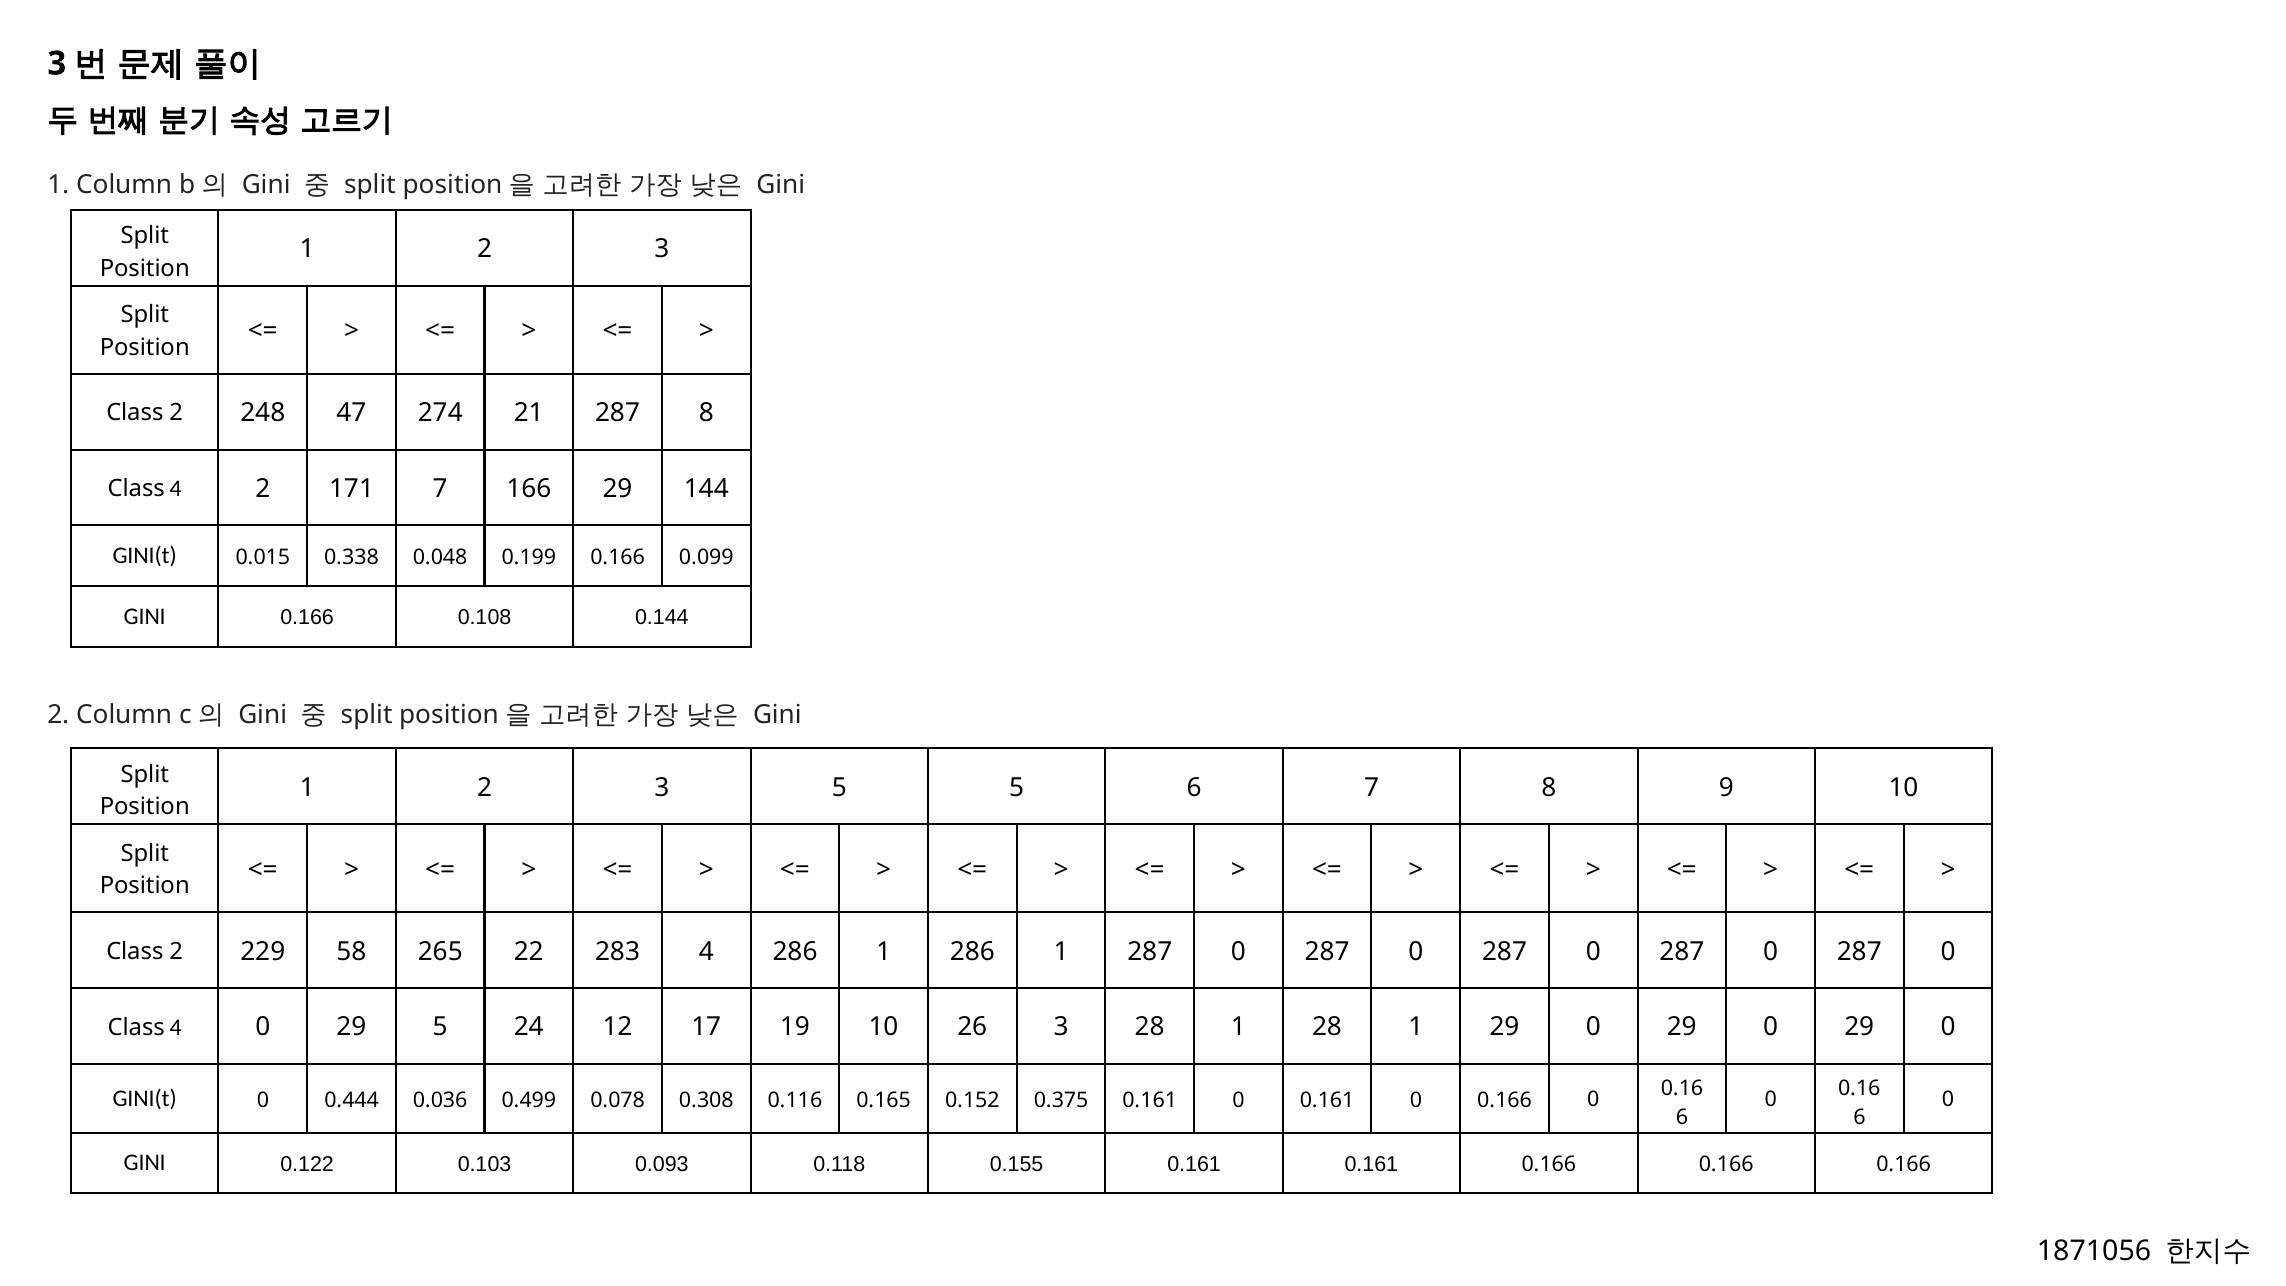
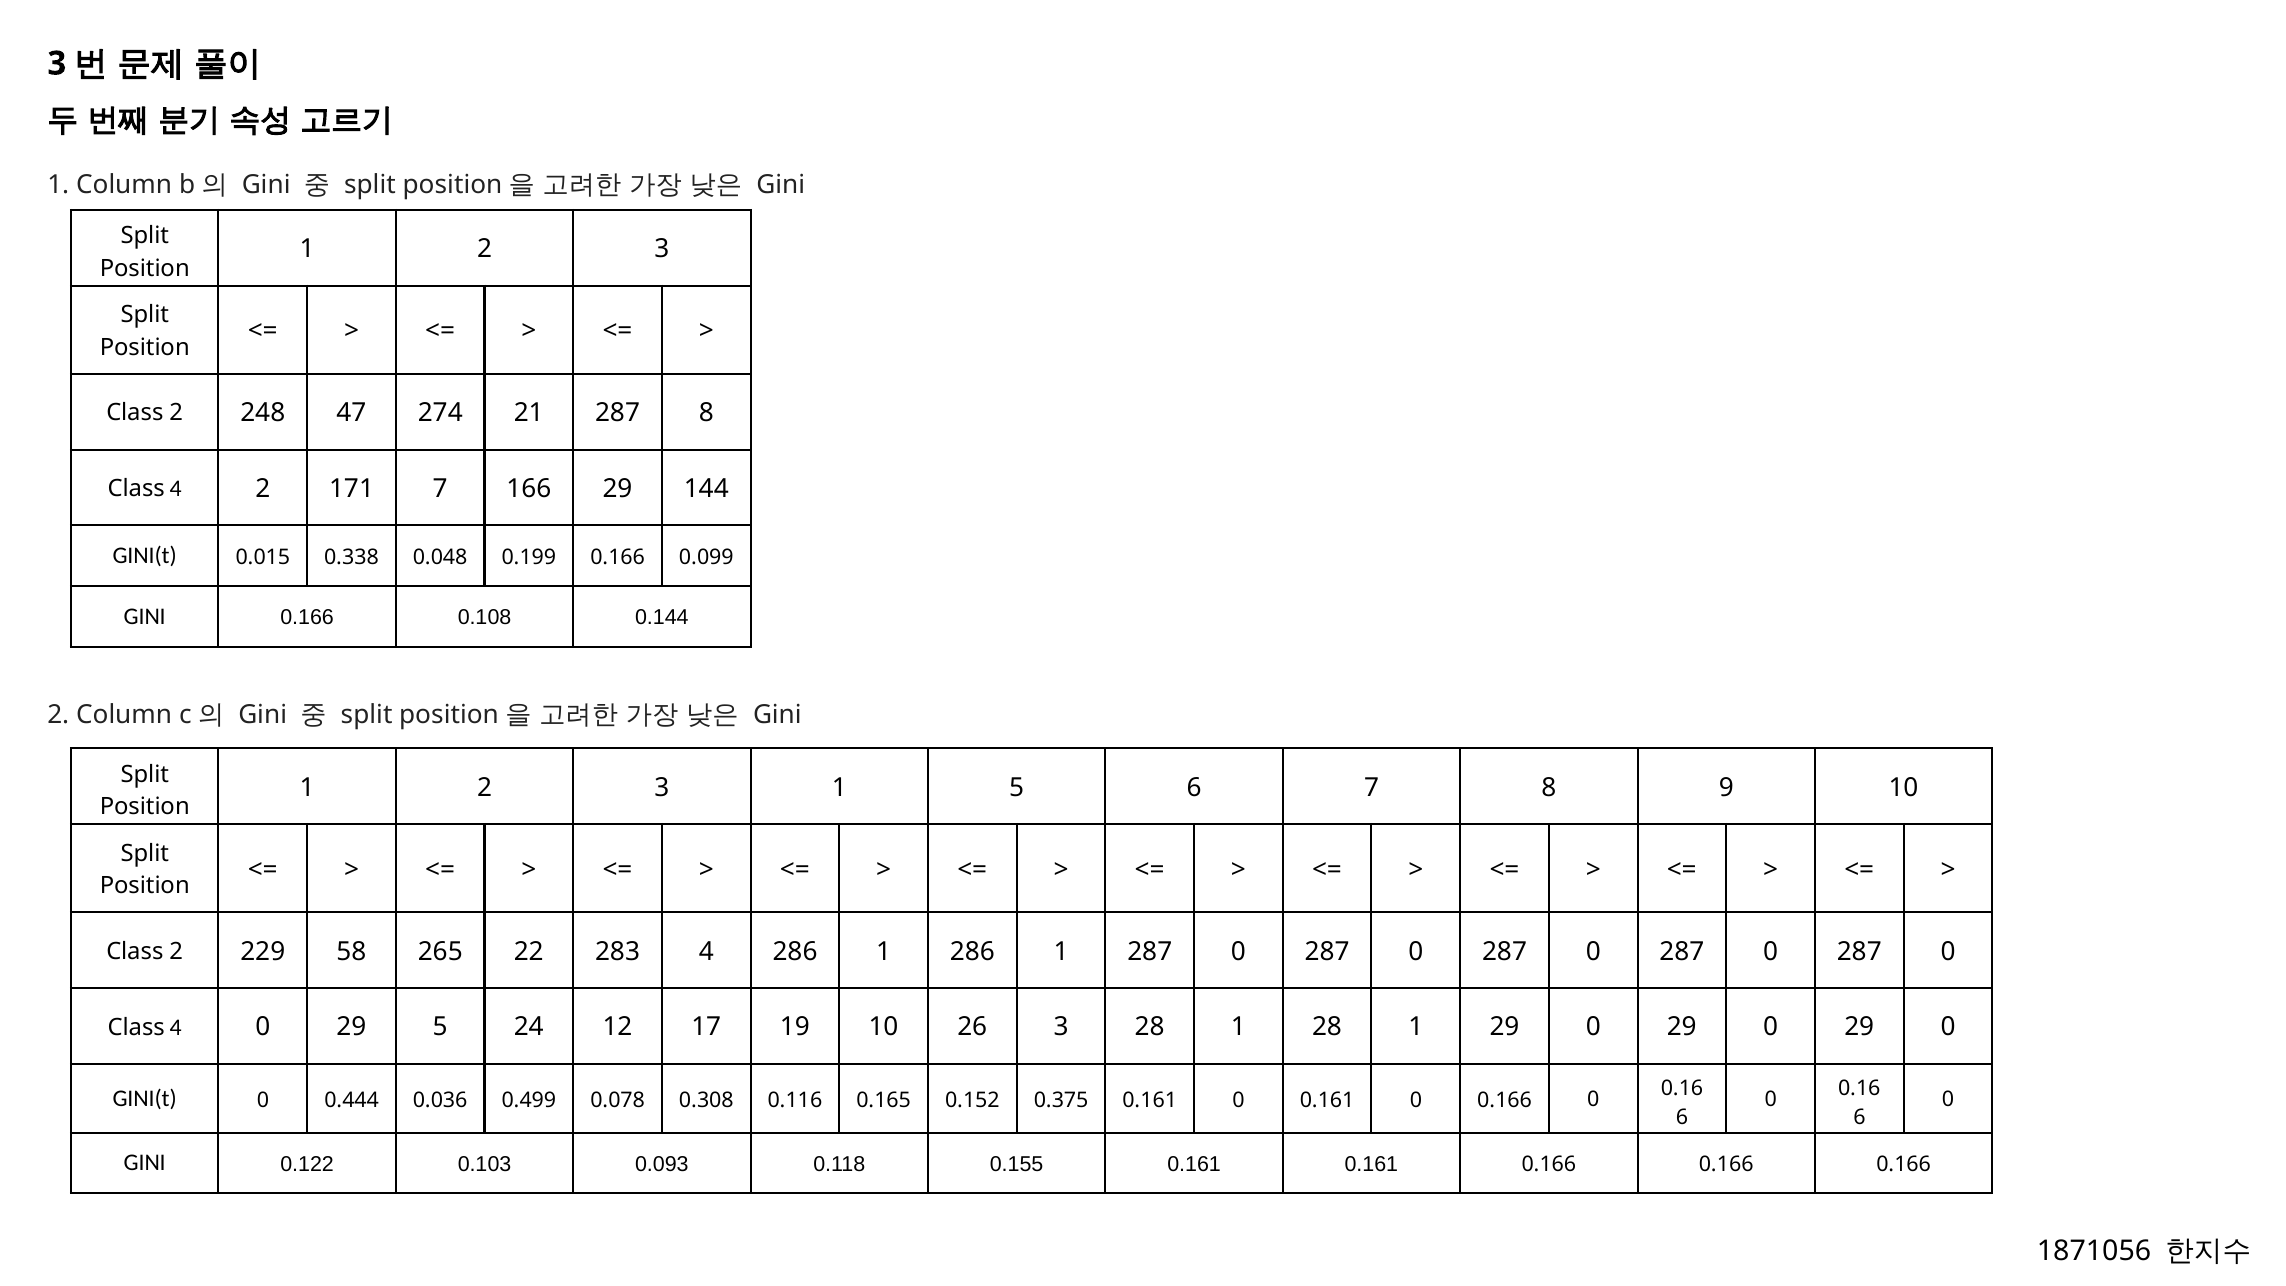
3 5: 5 -> 1 (839, 787)
